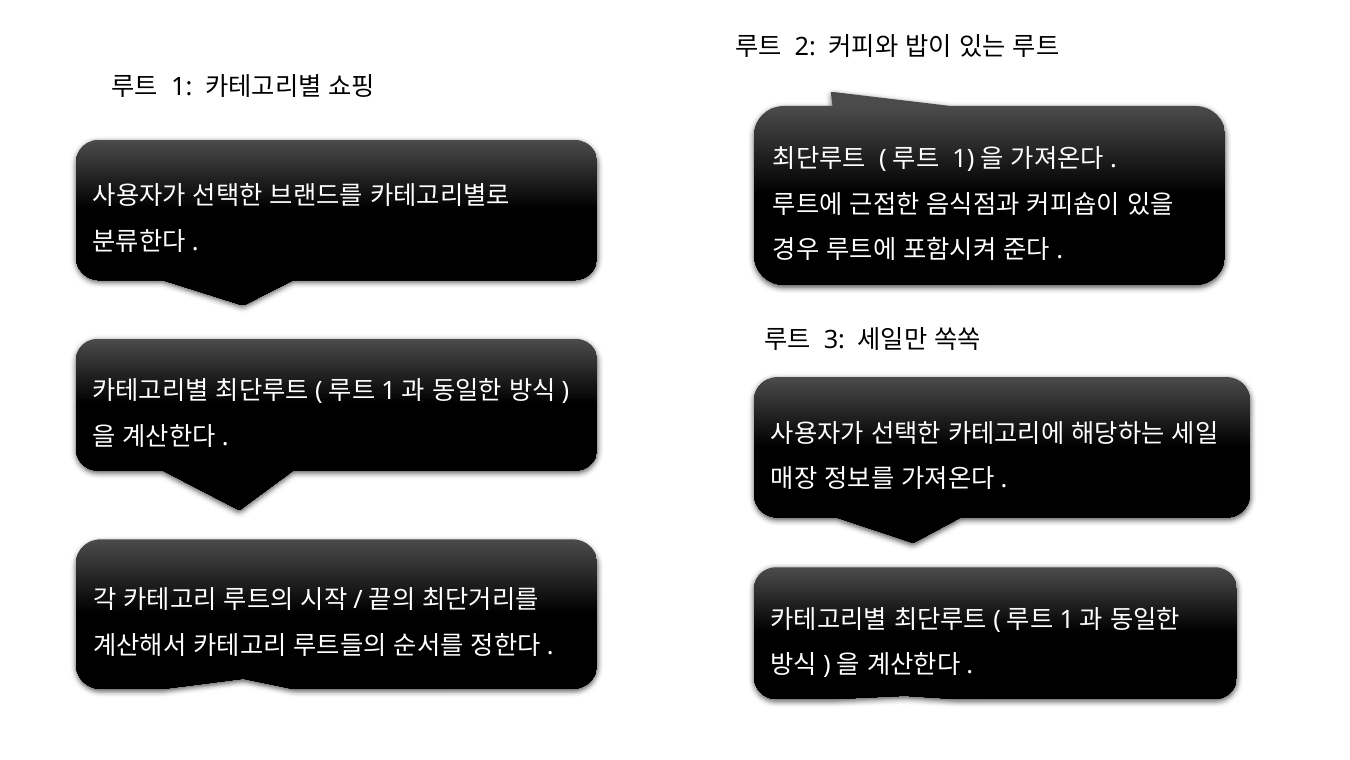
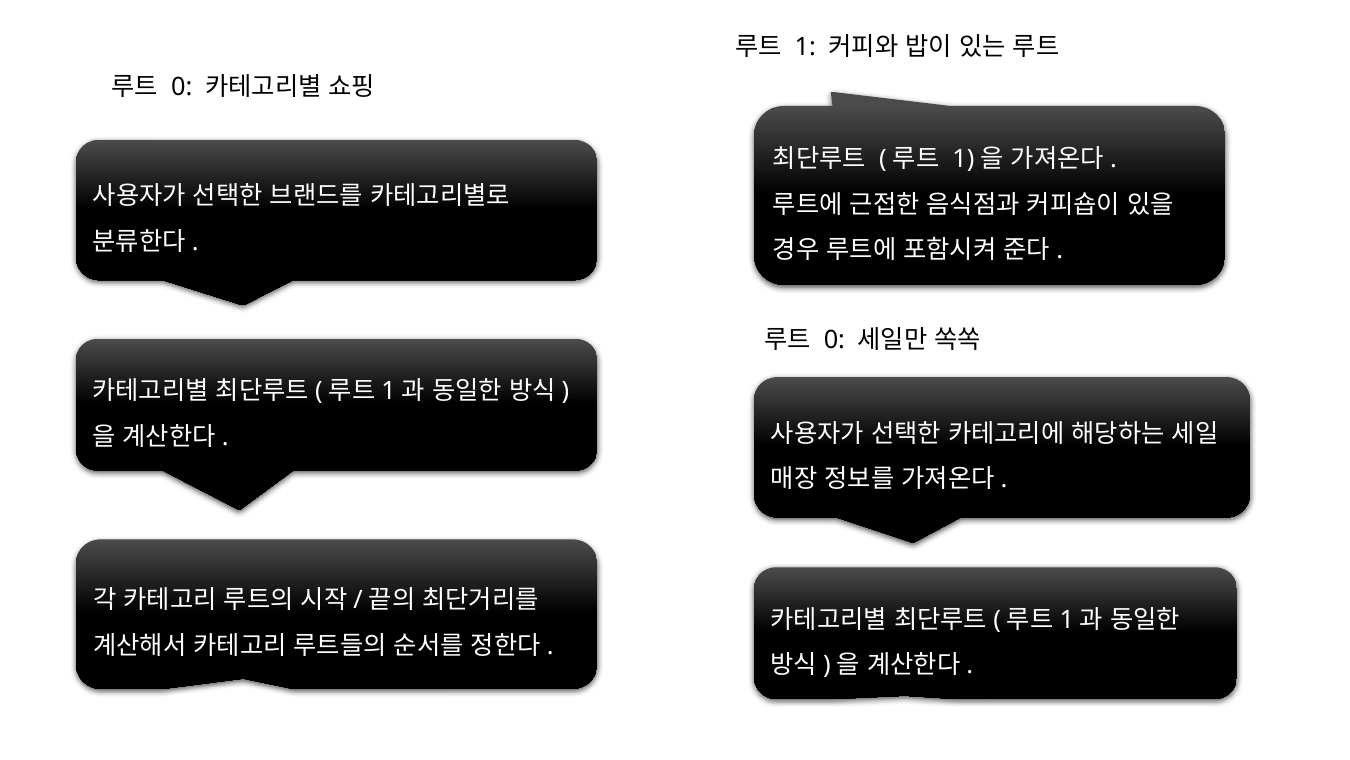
2: 2 -> 1 (805, 47)
1: 1 -> 0 (182, 88)
3: 3 -> 0 (834, 340)
